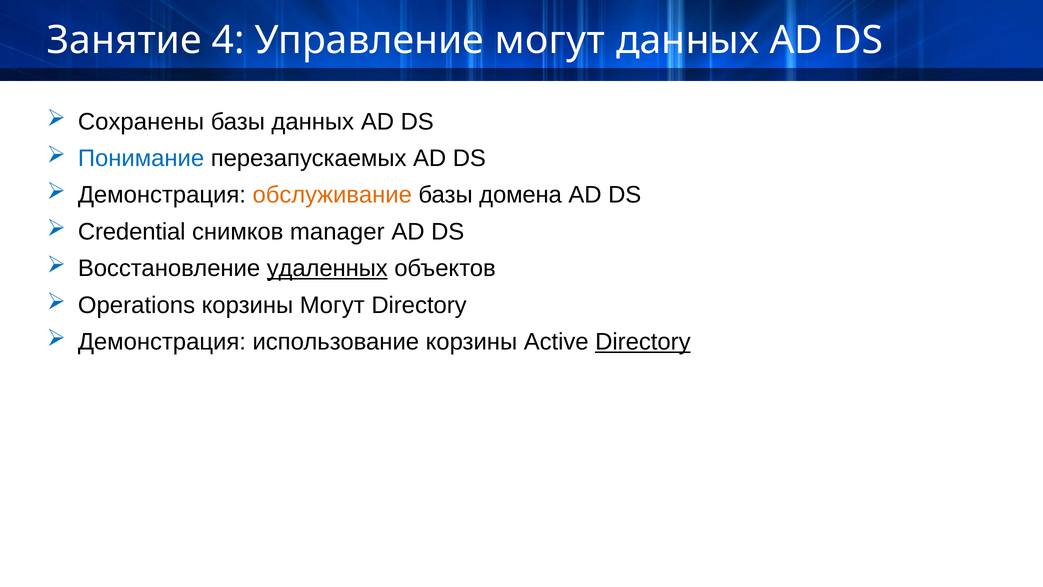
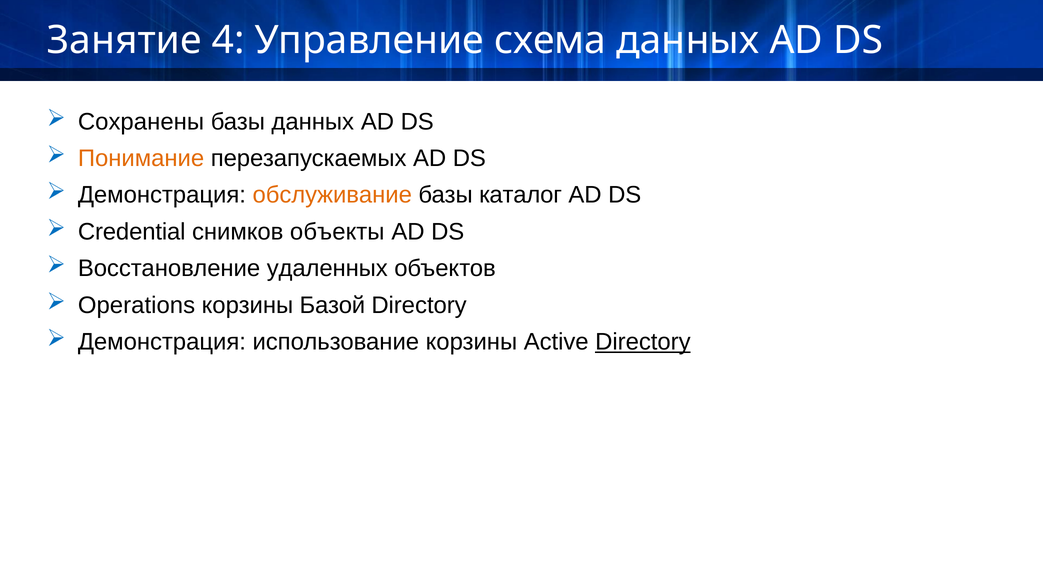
Управление могут: могут -> схема (550, 40)
Понимание colour: blue -> orange (141, 158)
домена: домена -> каталог (521, 195)
manager: manager -> объекты (337, 232)
удаленных underline: present -> none (327, 268)
корзины Могут: Могут -> Базой (332, 305)
